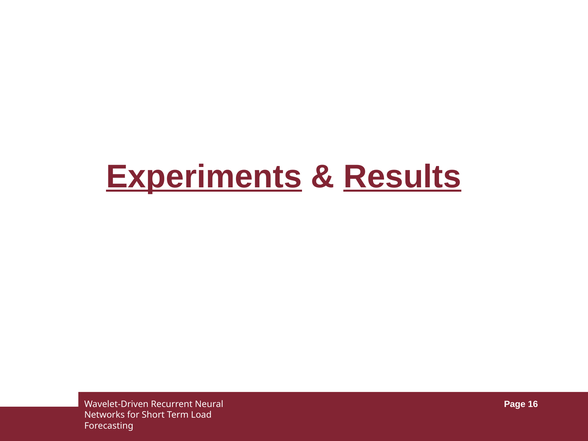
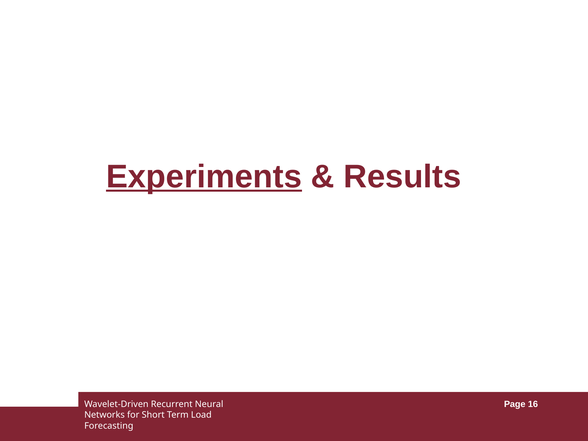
Results underline: present -> none (402, 177)
